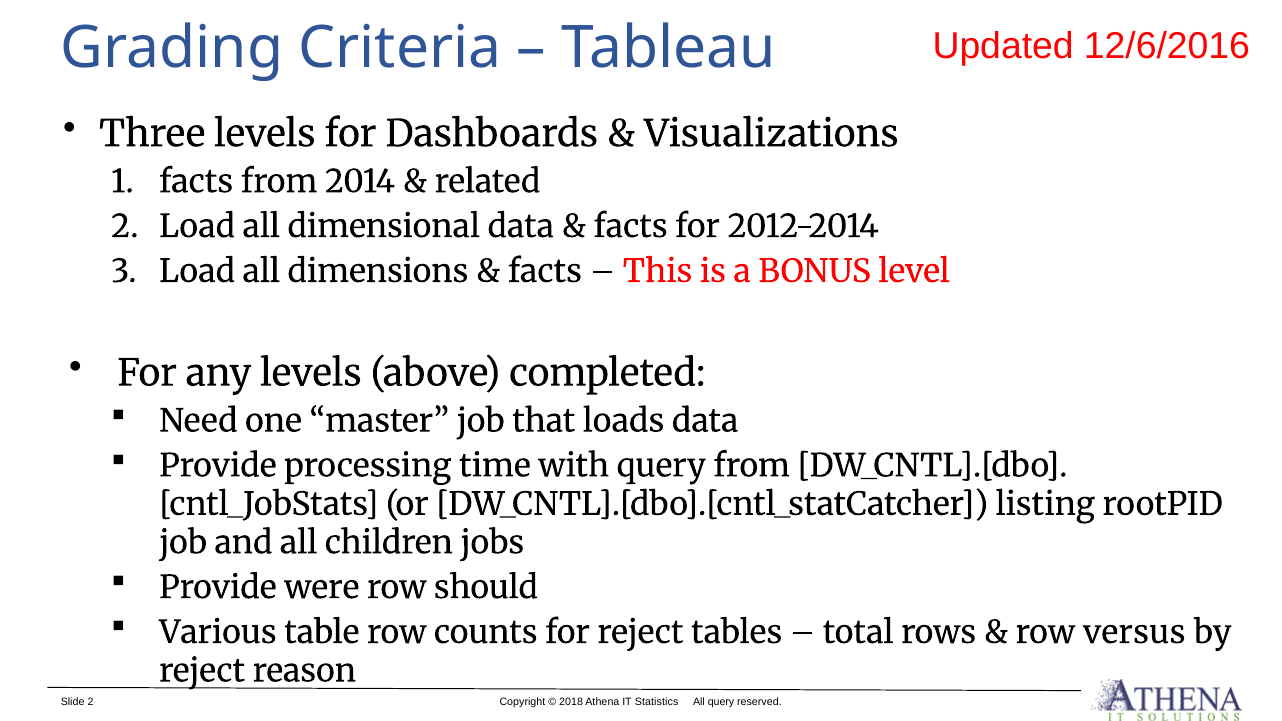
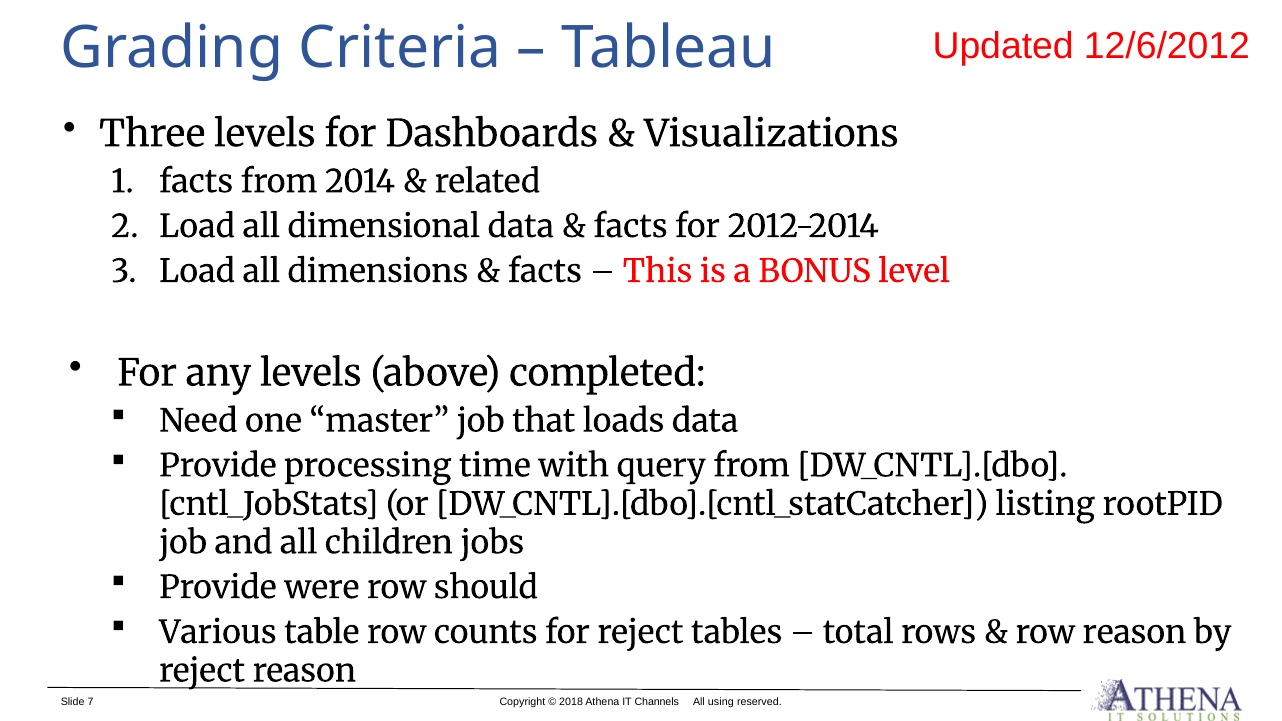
12/6/2016: 12/6/2016 -> 12/6/2012 (1167, 46)
row versus: versus -> reason (1134, 633)
Slide 2: 2 -> 7 (91, 702)
Statistics: Statistics -> Channels (657, 702)
All query: query -> using (721, 702)
